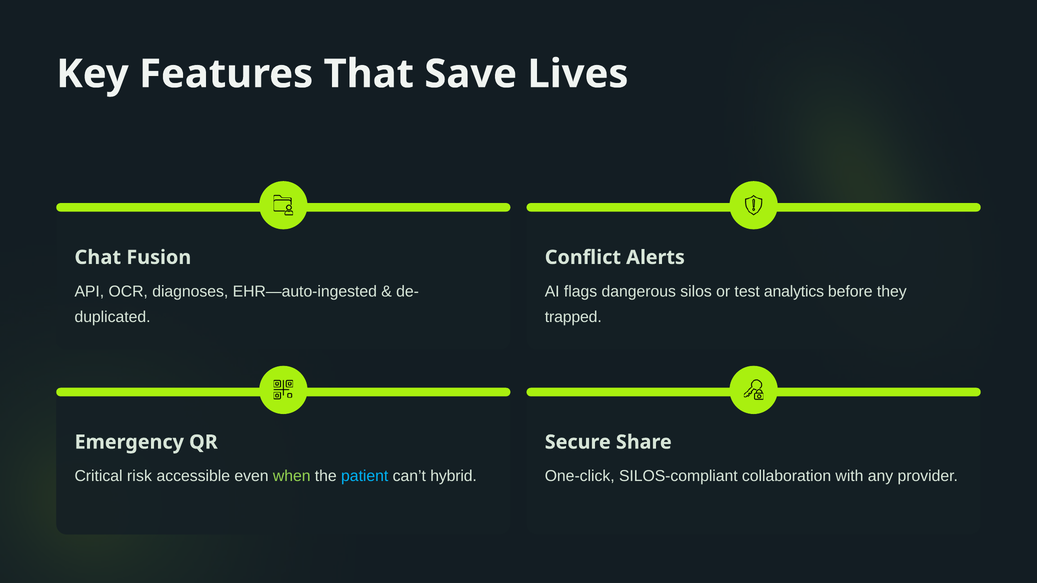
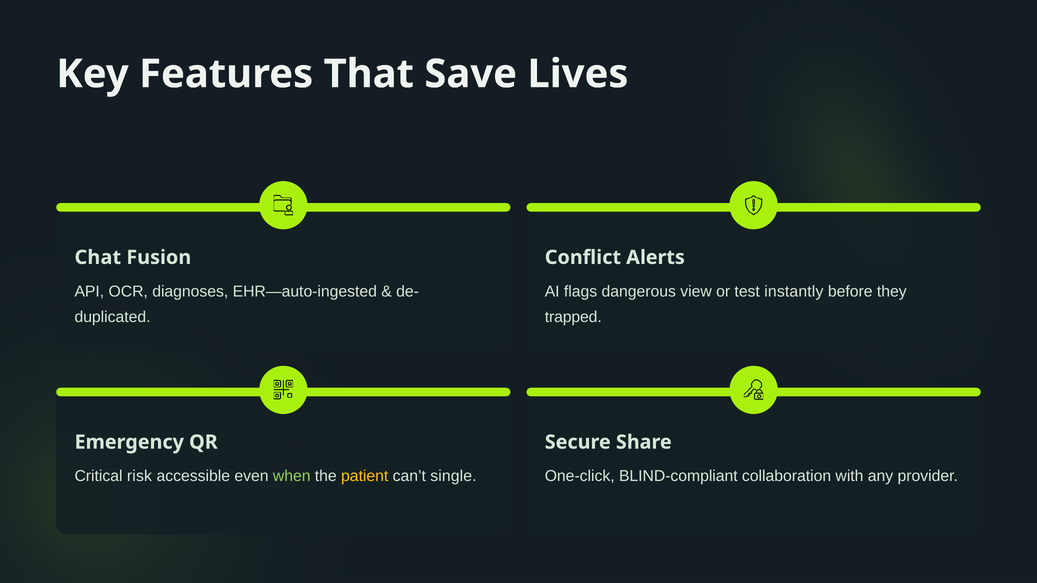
silos: silos -> view (696, 292)
analytics: analytics -> instantly (794, 292)
patient colour: light blue -> yellow (365, 476)
hybrid: hybrid -> single (453, 476)
SILOS-compliant: SILOS-compliant -> BLIND-compliant (678, 476)
